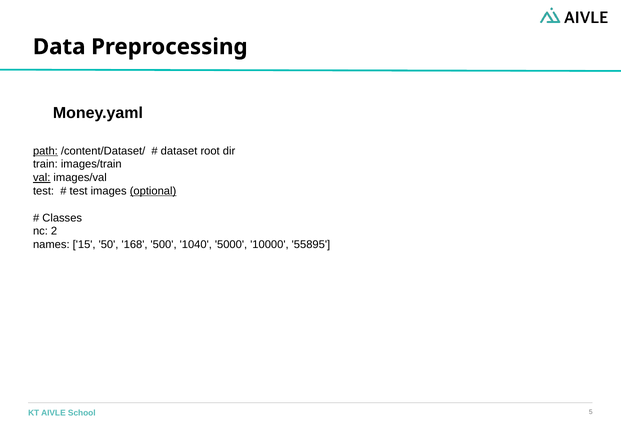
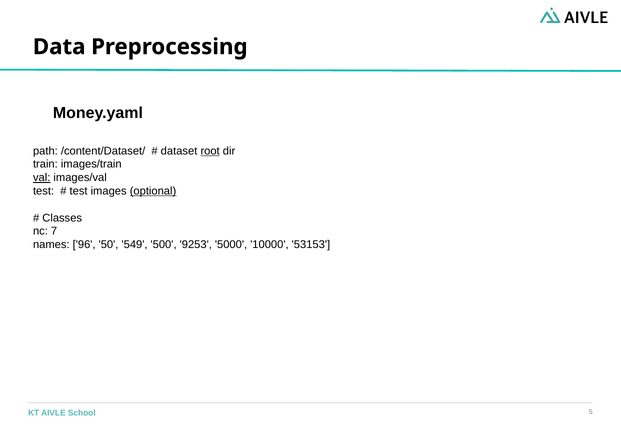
path underline: present -> none (45, 151)
root underline: none -> present (210, 151)
2: 2 -> 7 (54, 231)
15: 15 -> 96 (84, 245)
168: 168 -> 549 (135, 245)
1040: 1040 -> 9253 (196, 245)
55895: 55895 -> 53153 (311, 245)
